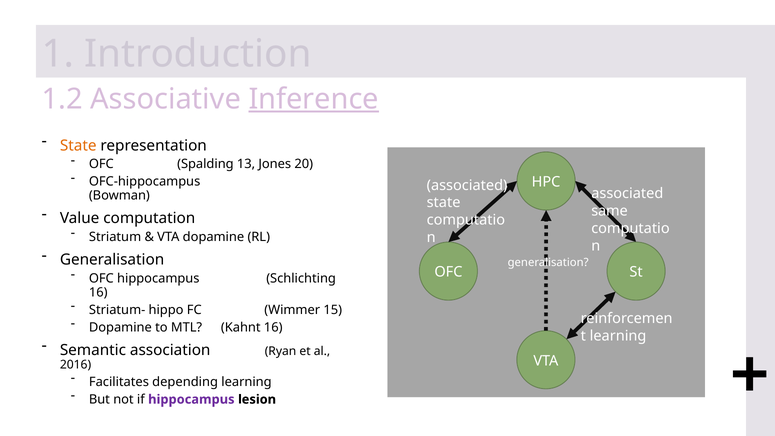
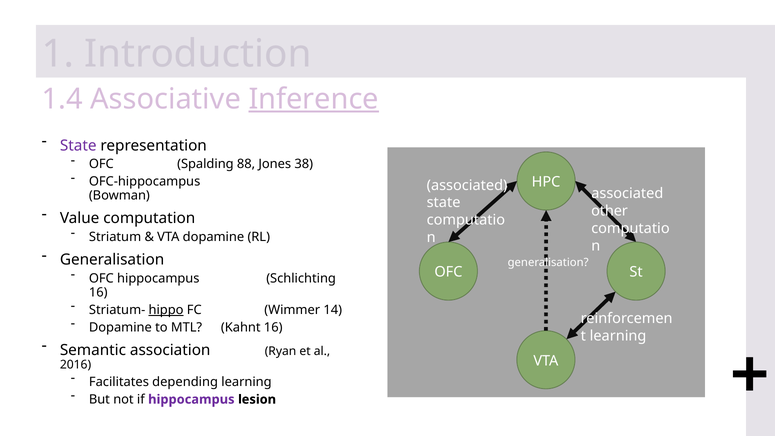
1.2: 1.2 -> 1.4 (62, 99)
State colour: orange -> purple (78, 146)
13: 13 -> 88 (246, 164)
20: 20 -> 38 (304, 164)
same: same -> other (610, 211)
hippo underline: none -> present (166, 310)
15: 15 -> 14 (333, 310)
